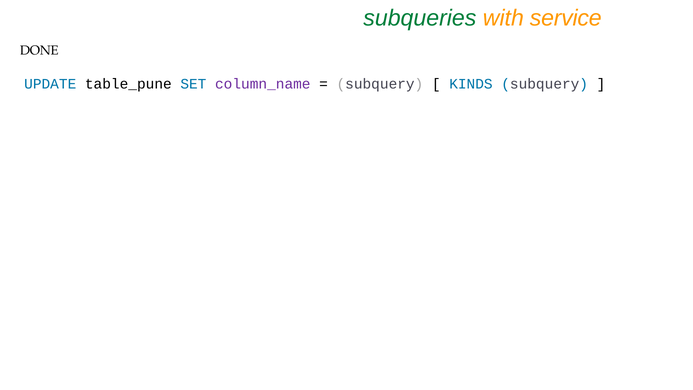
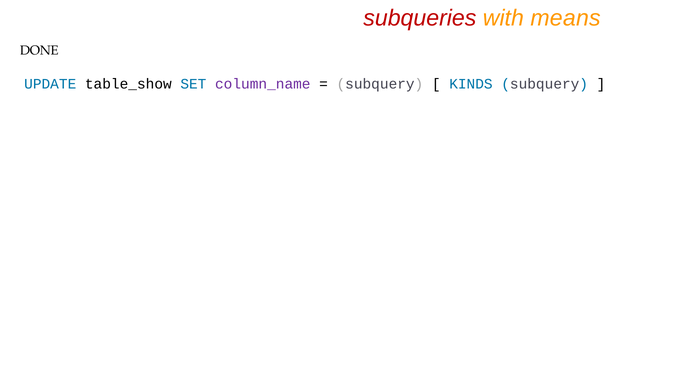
subqueries colour: green -> red (420, 18)
service: service -> means (566, 18)
table_pune: table_pune -> table_show (128, 84)
